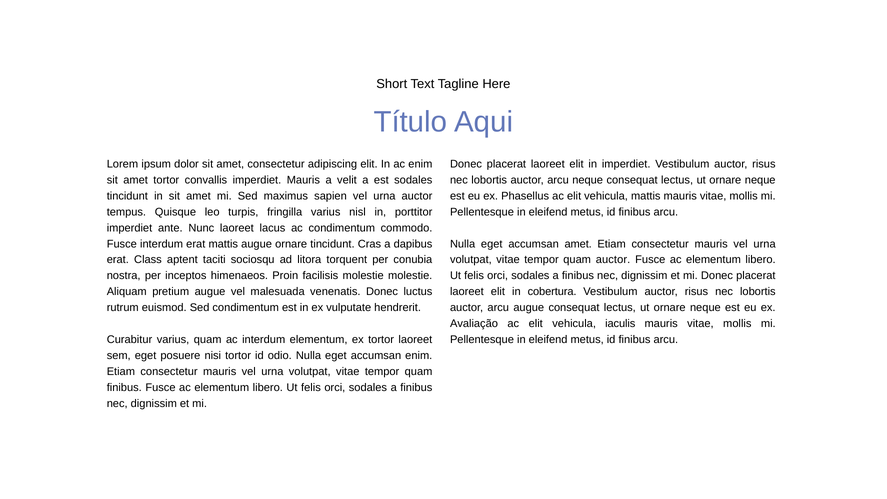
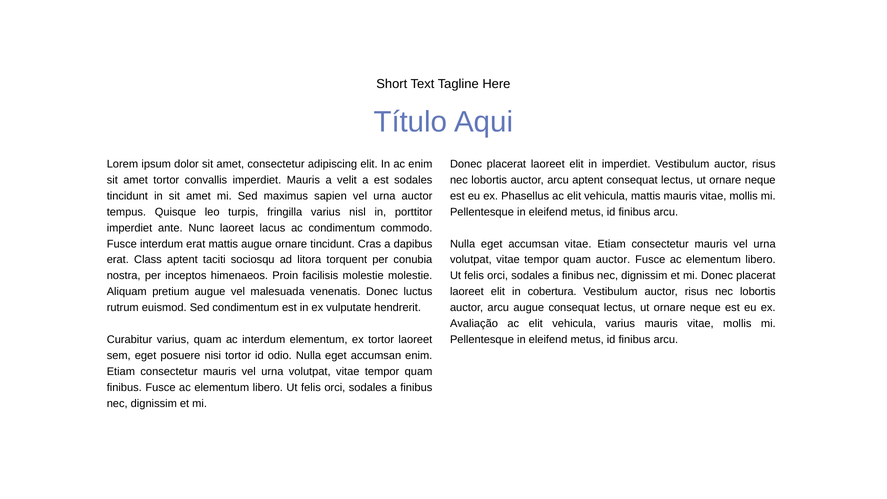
arcu neque: neque -> aptent (588, 180)
accumsan amet: amet -> vitae (578, 244)
vehicula iaculis: iaculis -> varius (620, 324)
